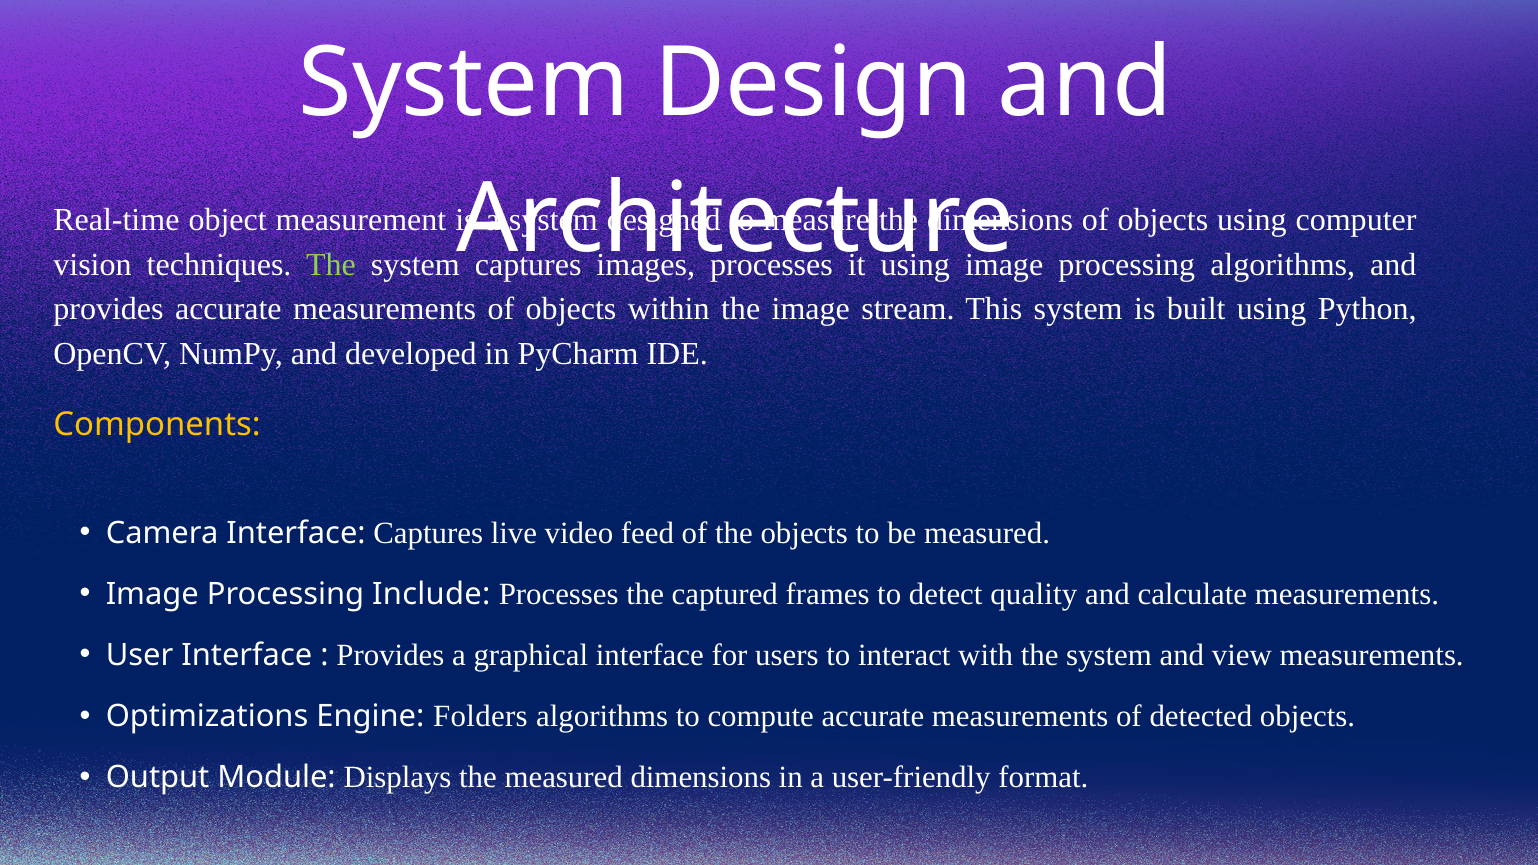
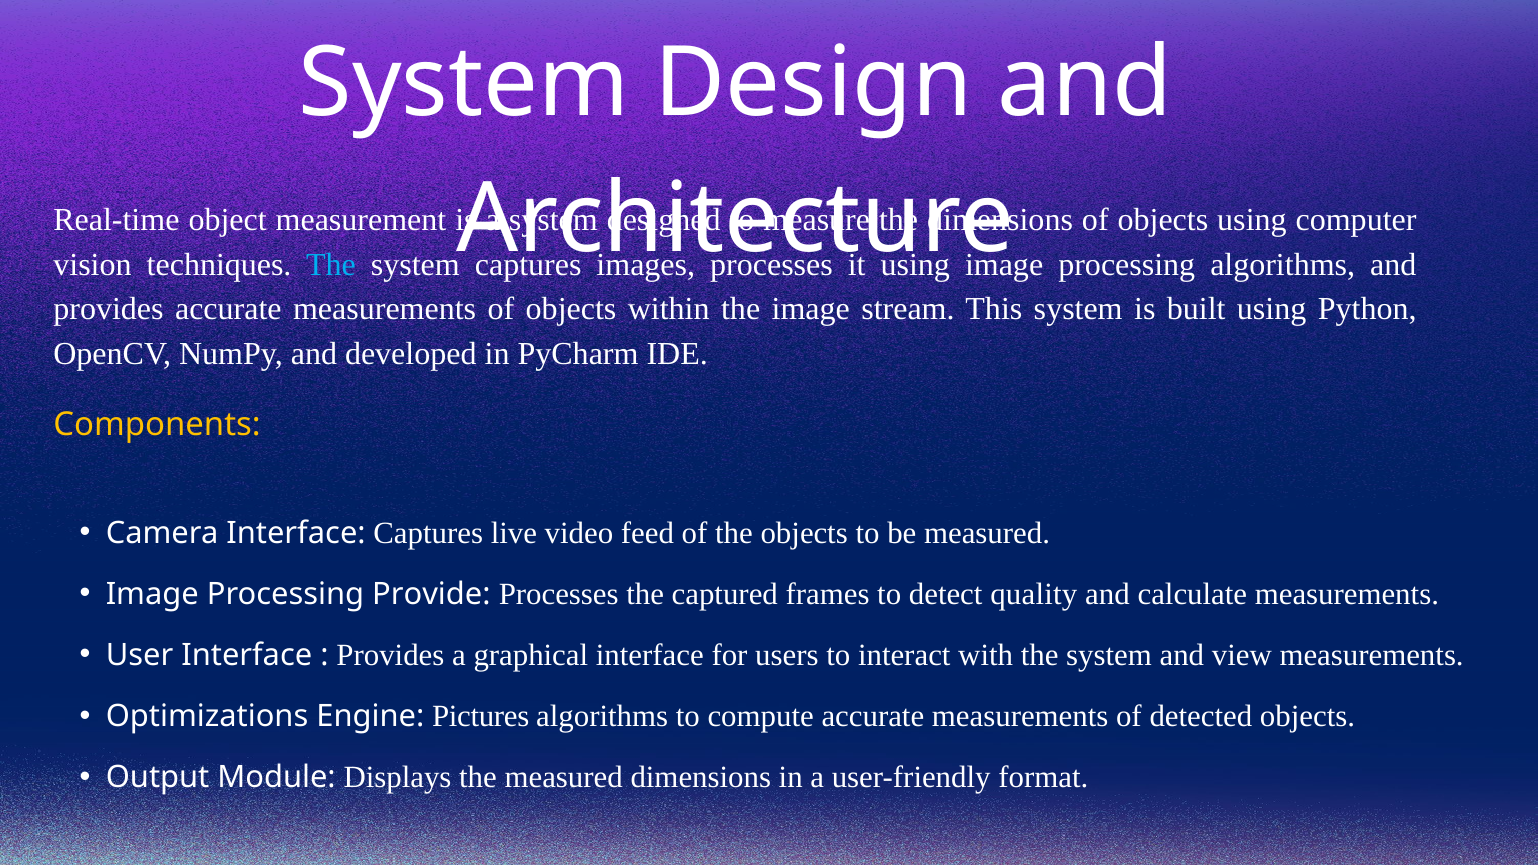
The colour: light green -> light blue (331, 265)
Include: Include -> Provide (431, 594)
Folders: Folders -> Pictures (481, 717)
